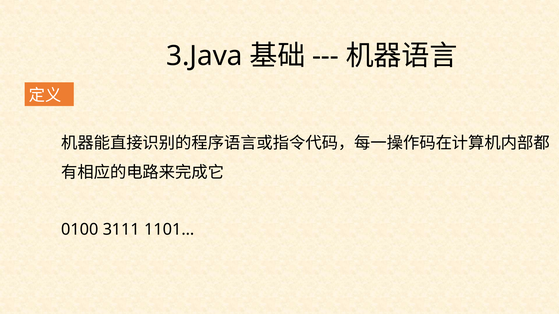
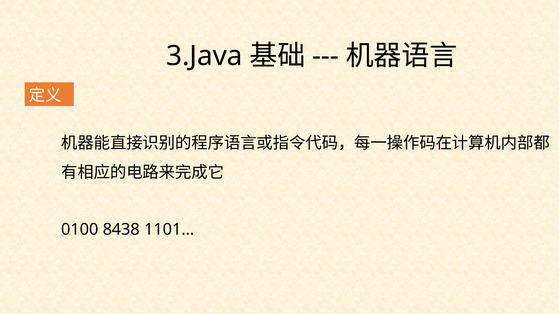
3111: 3111 -> 8438 (121, 230)
